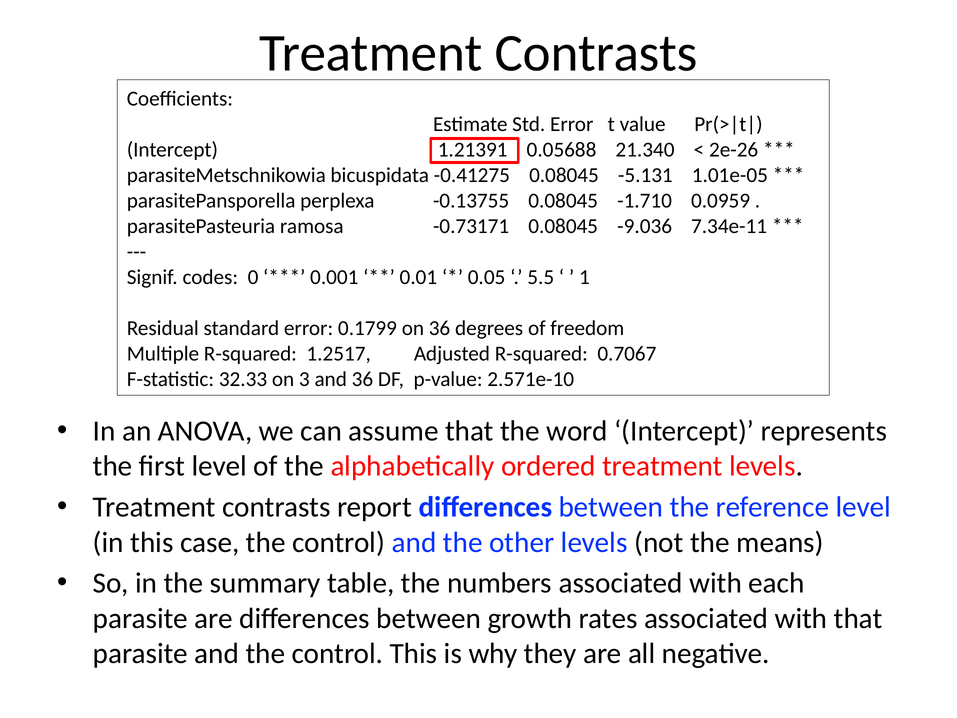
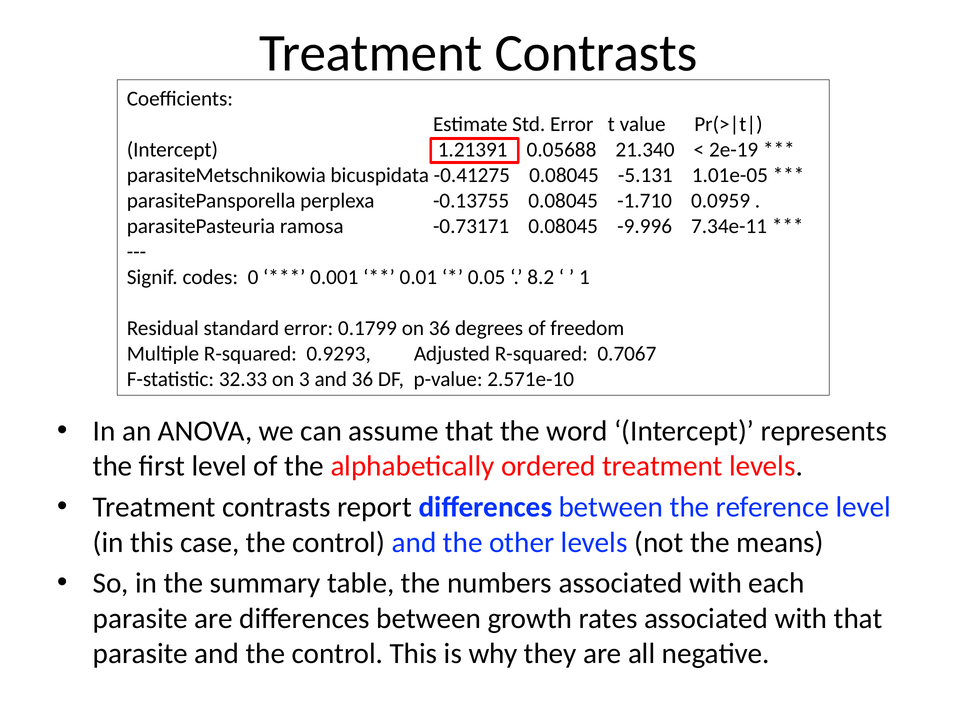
2e-26: 2e-26 -> 2e-19 (734, 150)
-9.036: -9.036 -> -9.996 (645, 226)
5.5: 5.5 -> 8.2 (541, 277)
1.2517: 1.2517 -> 0.9293 (339, 354)
